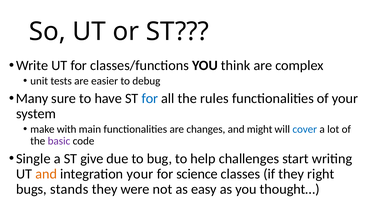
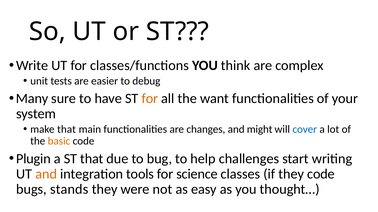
for colour: blue -> orange (150, 99)
rules: rules -> want (214, 99)
make with: with -> that (67, 130)
basic colour: purple -> orange (59, 142)
Single: Single -> Plugin (33, 159)
ST give: give -> that (92, 159)
integration your: your -> tools (140, 174)
they right: right -> code (321, 174)
